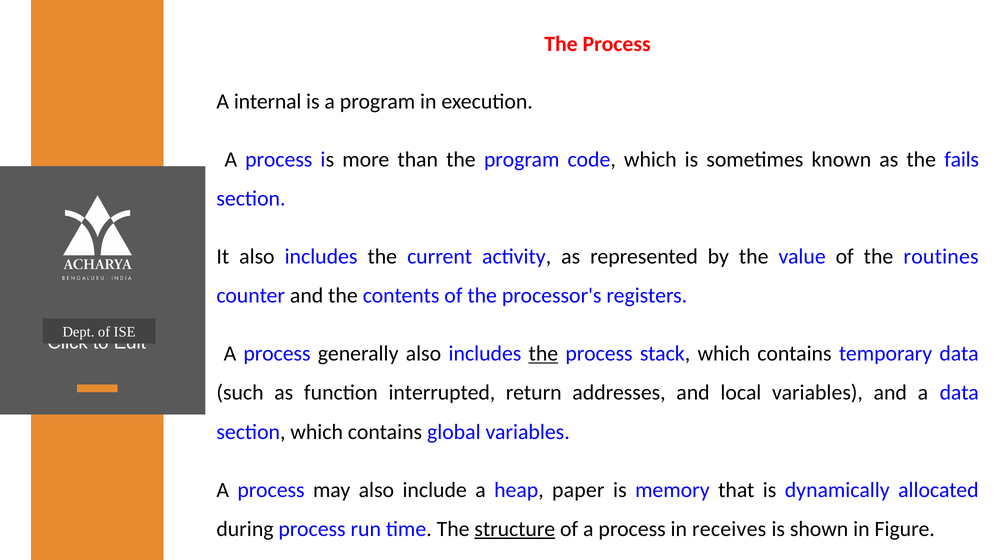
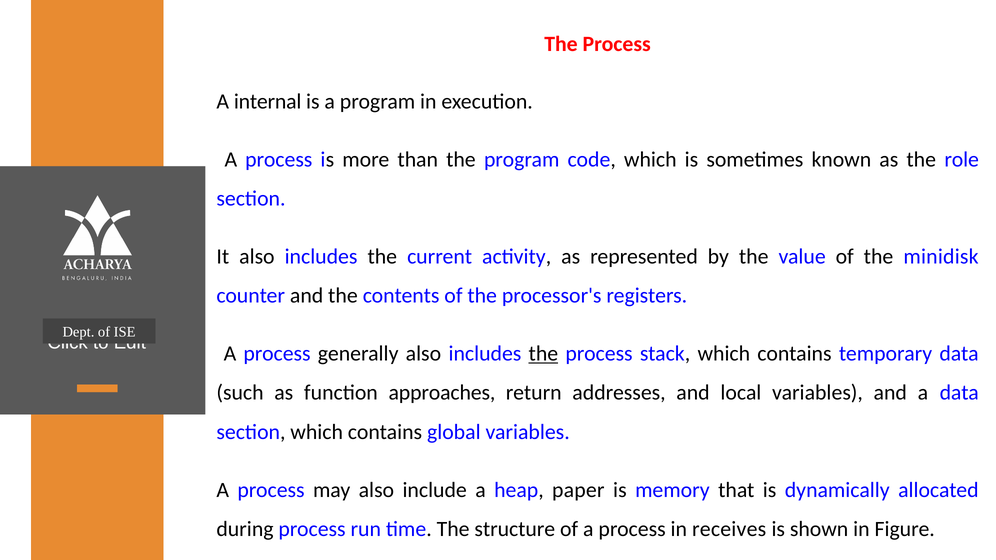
fails: fails -> role (962, 160)
routines: routines -> minidisk (941, 257)
interrupted: interrupted -> approaches (442, 393)
structure underline: present -> none (515, 529)
